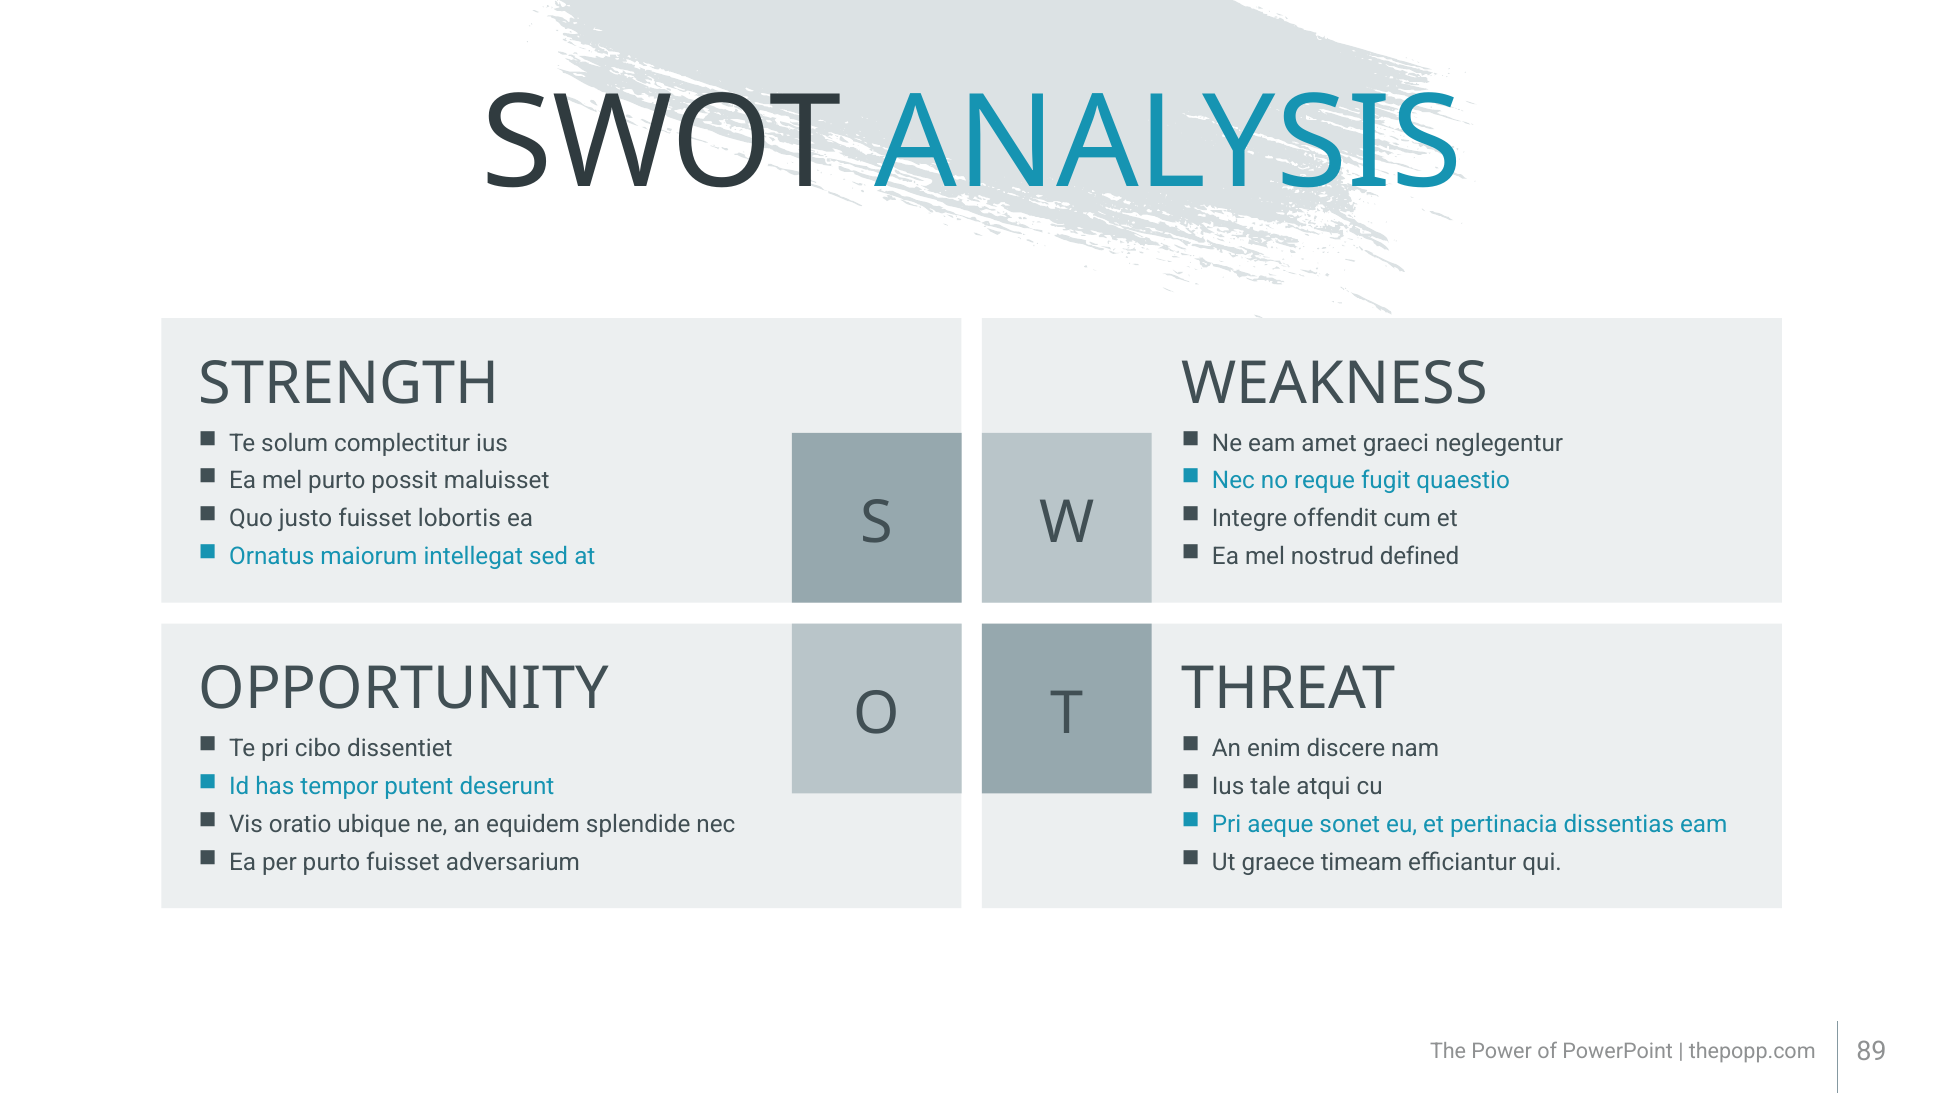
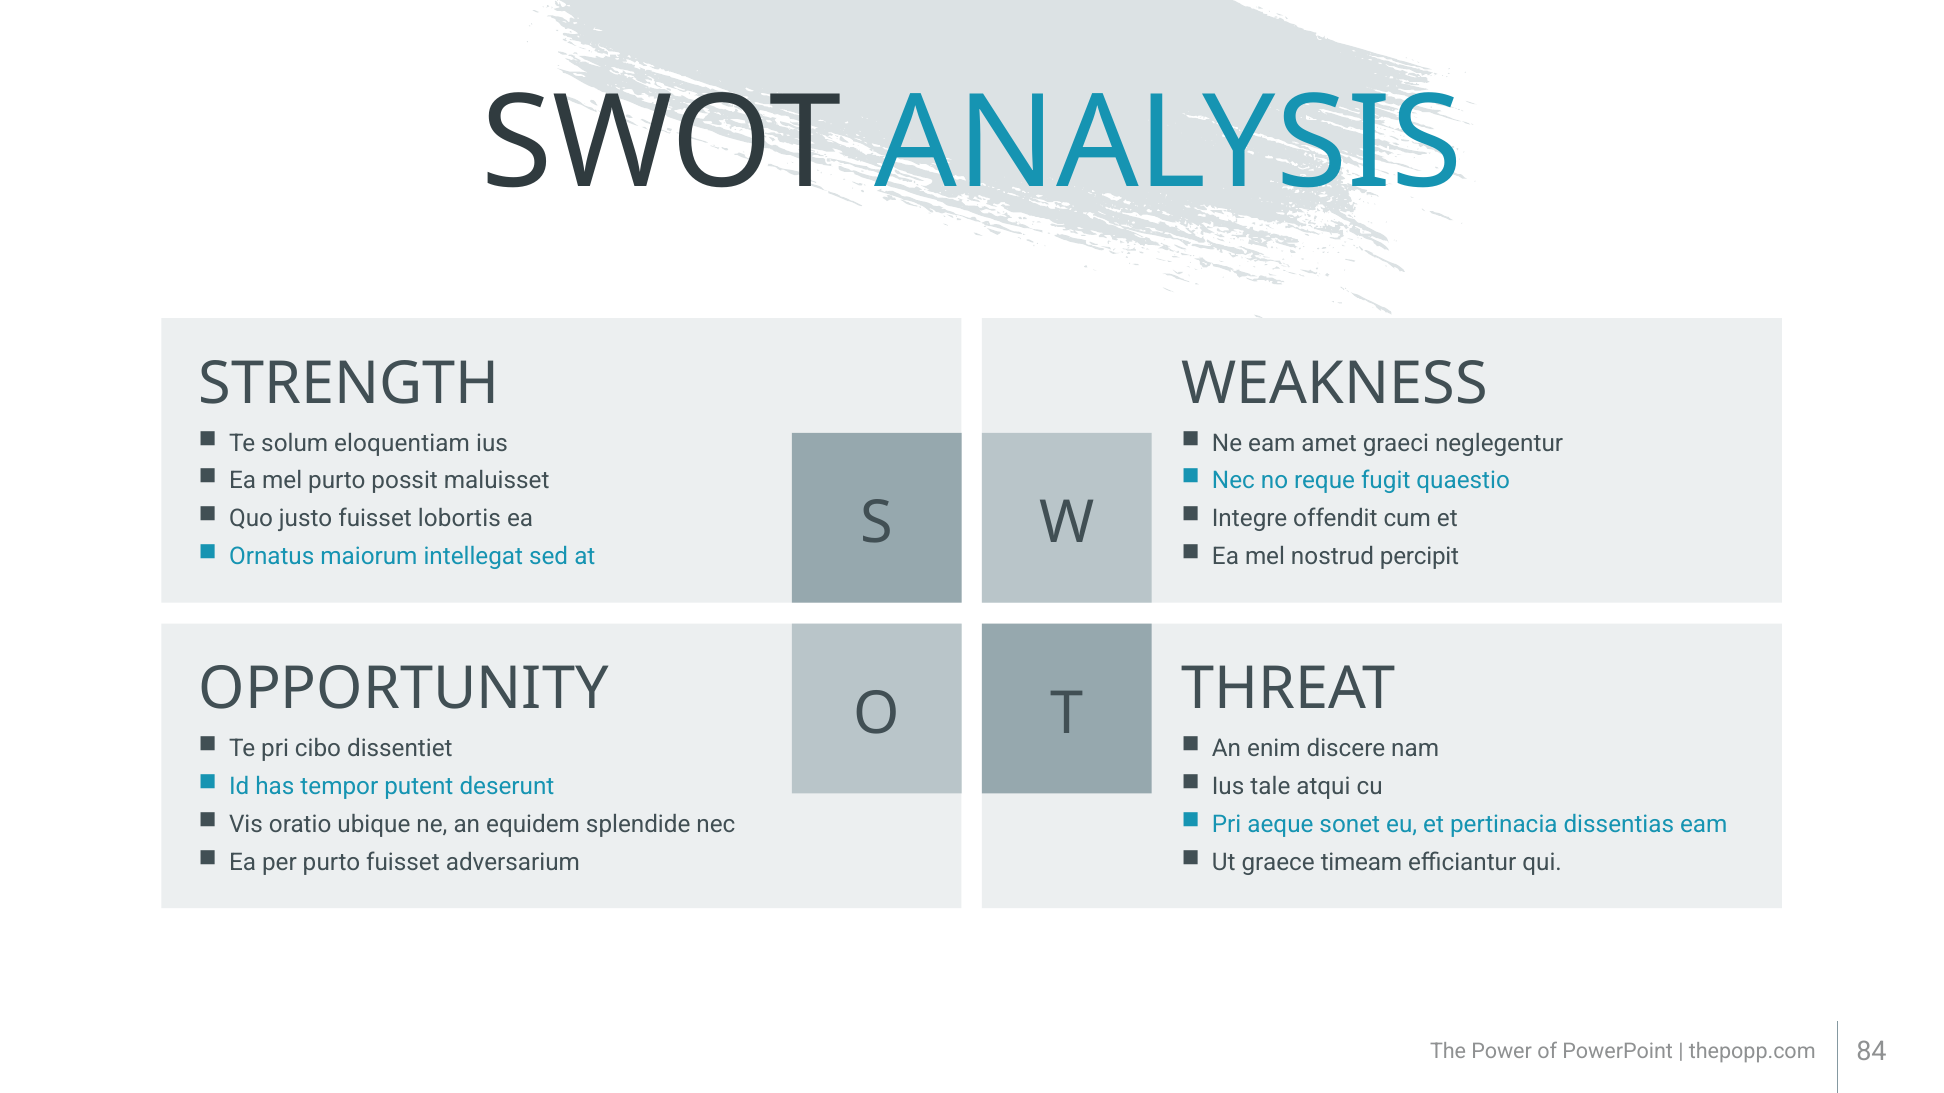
complectitur: complectitur -> eloquentiam (402, 443)
defined: defined -> percipit (1420, 557)
89: 89 -> 84 (1871, 1052)
